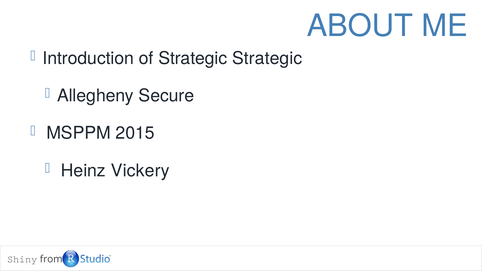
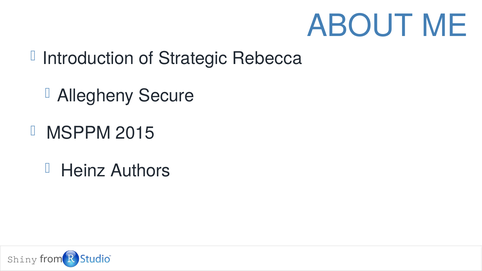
Strategic Strategic: Strategic -> Rebecca (267, 58)
Vickery: Vickery -> Authors (140, 171)
